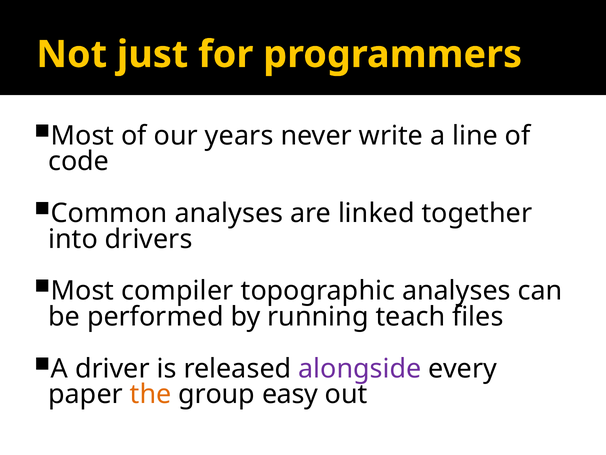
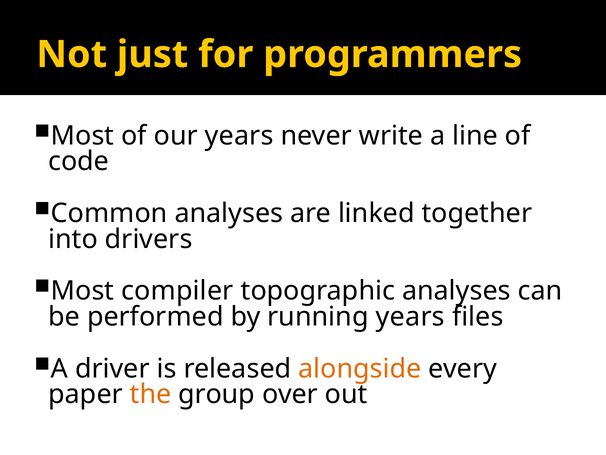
running teach: teach -> years (410, 317)
alongside colour: purple -> orange (360, 368)
easy: easy -> over (290, 394)
